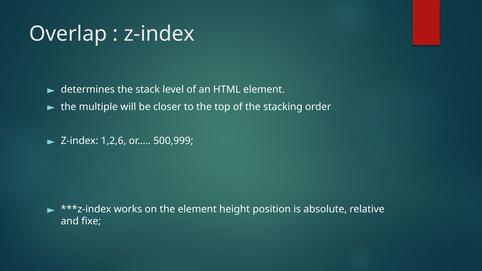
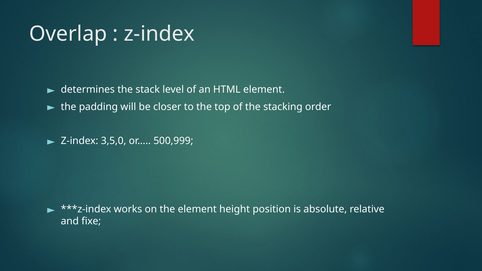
multiple: multiple -> padding (98, 107)
1,2,6: 1,2,6 -> 3,5,0 (114, 141)
